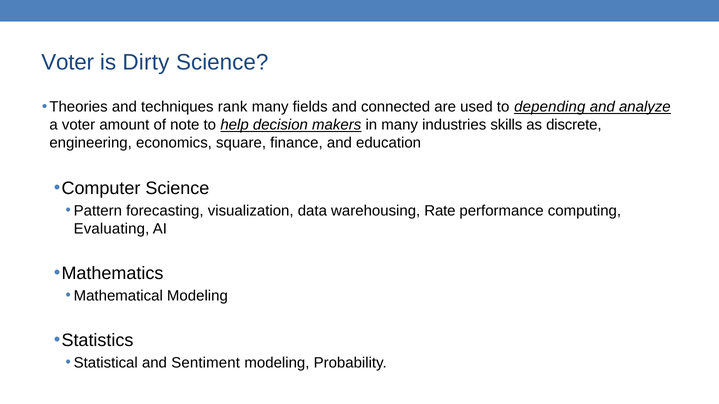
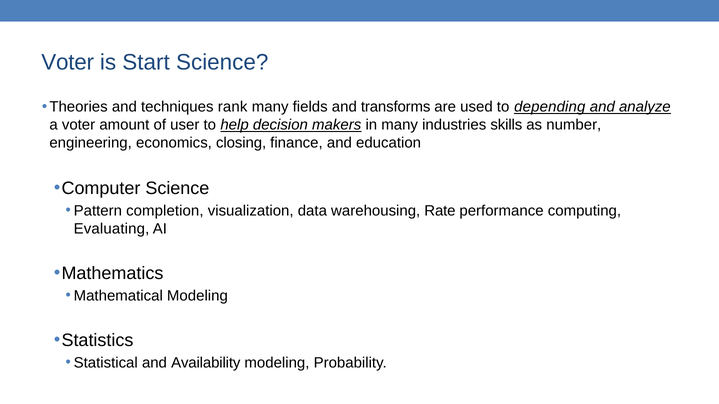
Dirty: Dirty -> Start (146, 62)
connected: connected -> transforms (396, 107)
note: note -> user (185, 125)
discrete: discrete -> number (574, 125)
square: square -> closing (241, 143)
forecasting: forecasting -> completion (165, 211)
Sentiment: Sentiment -> Availability (206, 363)
